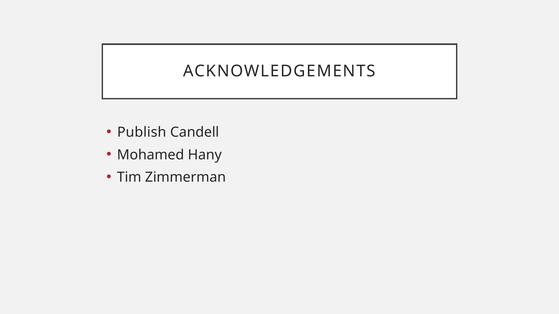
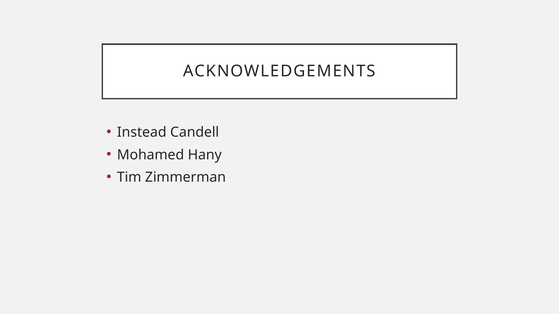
Publish: Publish -> Instead (142, 132)
